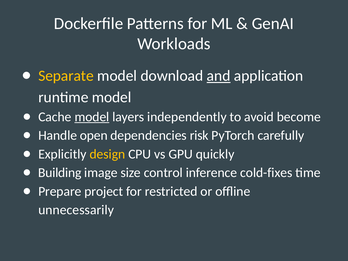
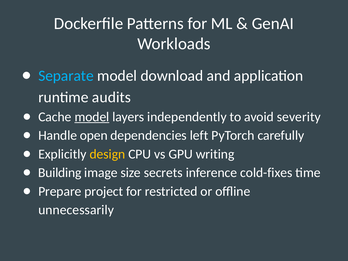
Separate colour: yellow -> light blue (66, 76)
and underline: present -> none (219, 76)
runtime model: model -> audits (111, 97)
become: become -> severity (299, 117)
risk: risk -> left (199, 135)
quickly: quickly -> writing (215, 154)
control: control -> secrets (163, 173)
